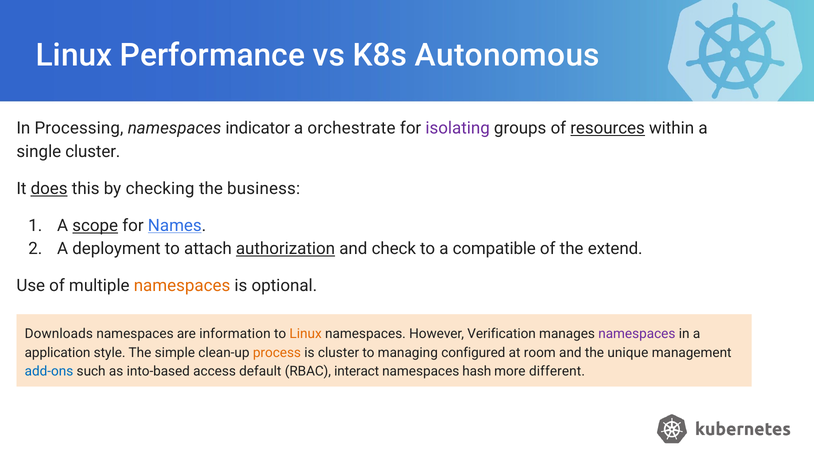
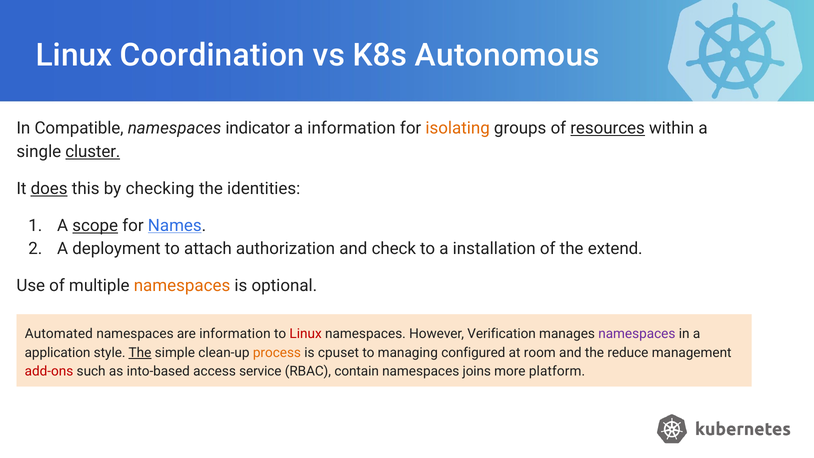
Performance: Performance -> Coordination (212, 55)
Processing: Processing -> Compatible (79, 128)
a orchestrate: orchestrate -> information (352, 128)
isolating colour: purple -> orange (458, 128)
cluster underline: none -> present (93, 152)
business: business -> identities (264, 188)
authorization underline: present -> none (286, 249)
compatible: compatible -> installation (494, 249)
Downloads: Downloads -> Automated (59, 334)
Linux colour: orange -> red (306, 334)
The underline: none -> present (140, 353)
is cluster: cluster -> cpuset (338, 353)
unique: unique -> reduce (628, 353)
add-ons colour: blue -> red (49, 371)
default: default -> service (260, 371)
interact: interact -> contain (357, 371)
hash: hash -> joins (477, 371)
different: different -> platform (557, 371)
